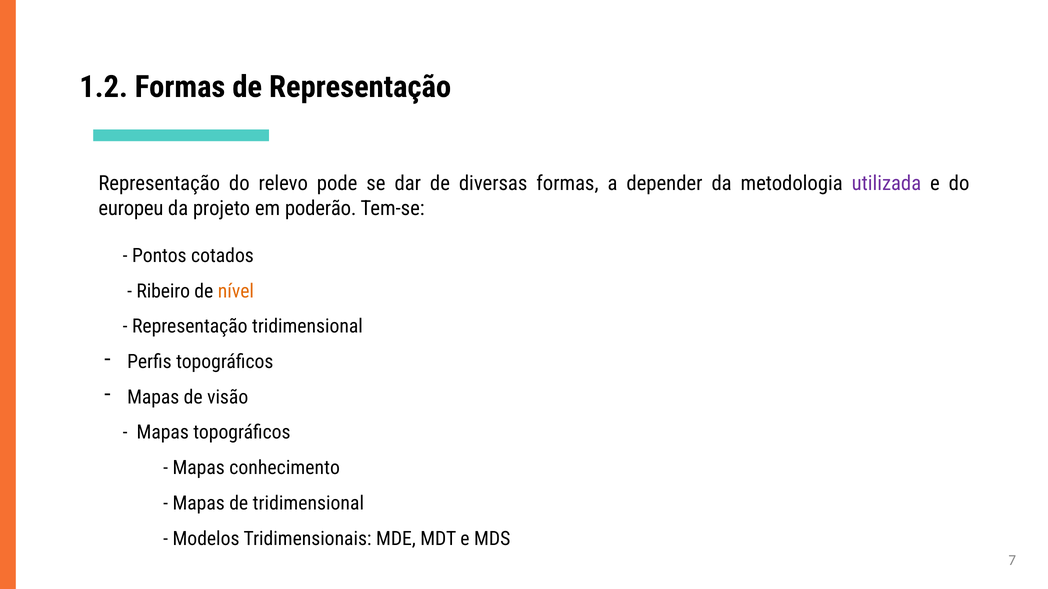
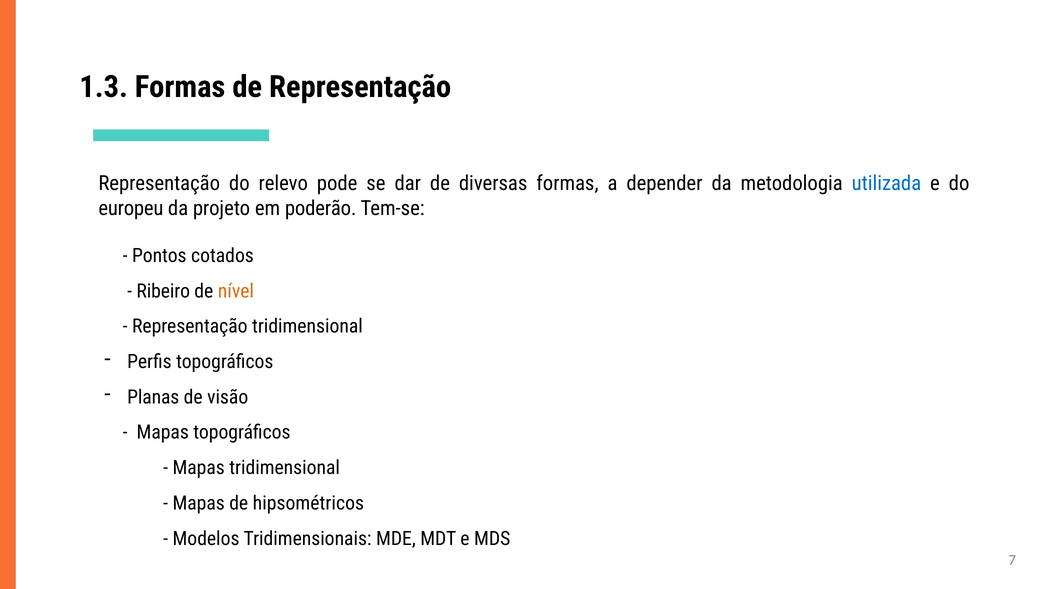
1.2: 1.2 -> 1.3 (104, 87)
utilizada colour: purple -> blue (886, 184)
Mapas: Mapas -> Planas (153, 397)
Mapas conhecimento: conhecimento -> tridimensional (285, 468)
de tridimensional: tridimensional -> hipsométricos (308, 504)
